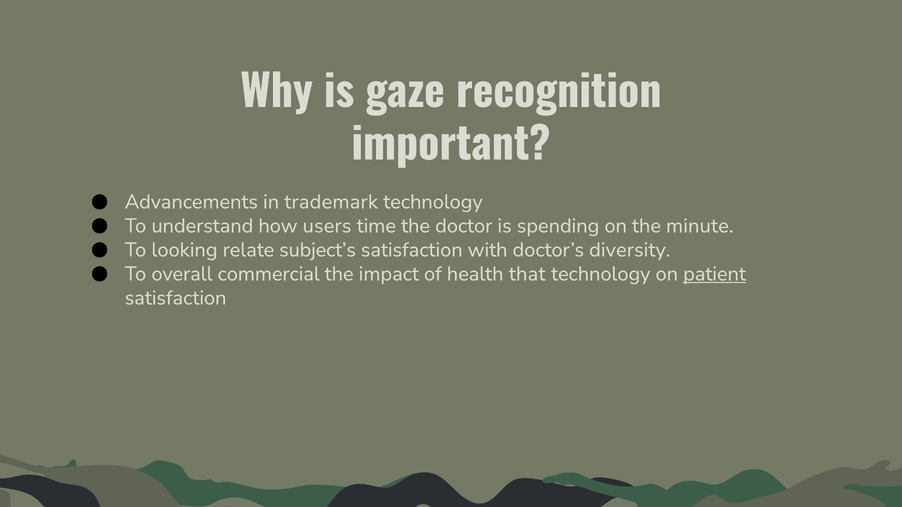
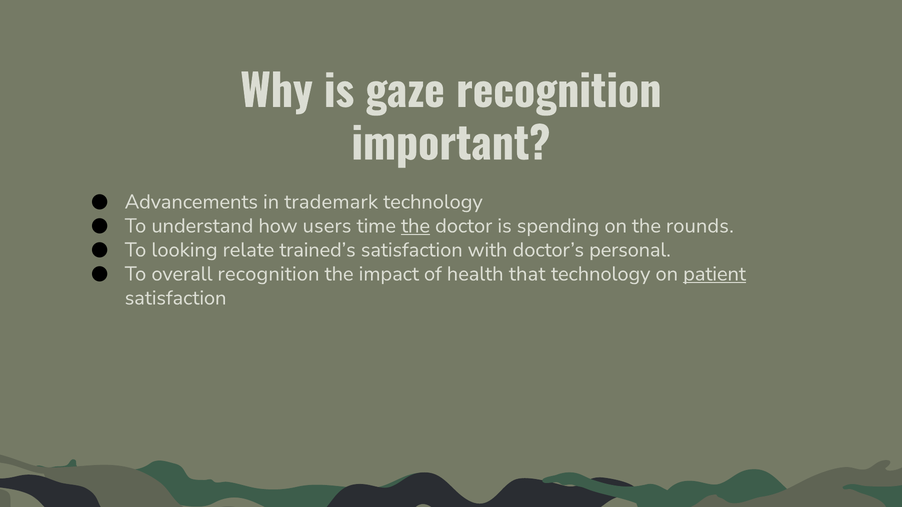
the underline: none -> present (416, 226)
minute: minute -> rounds (700, 226)
subject’s: subject’s -> trained’s (318, 250)
diversity: diversity -> personal (630, 250)
overall commercial: commercial -> recognition (269, 274)
